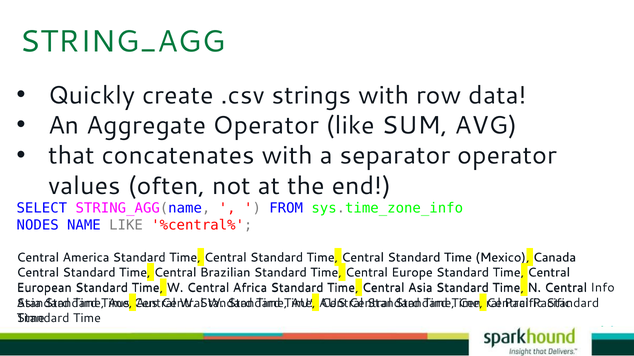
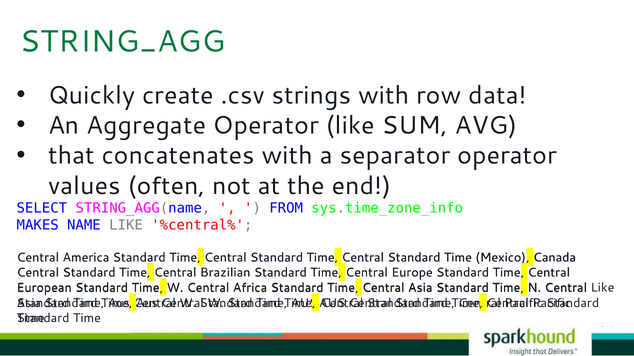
NODES: NODES -> MAKES (38, 226)
Info: Info -> Like (603, 288)
